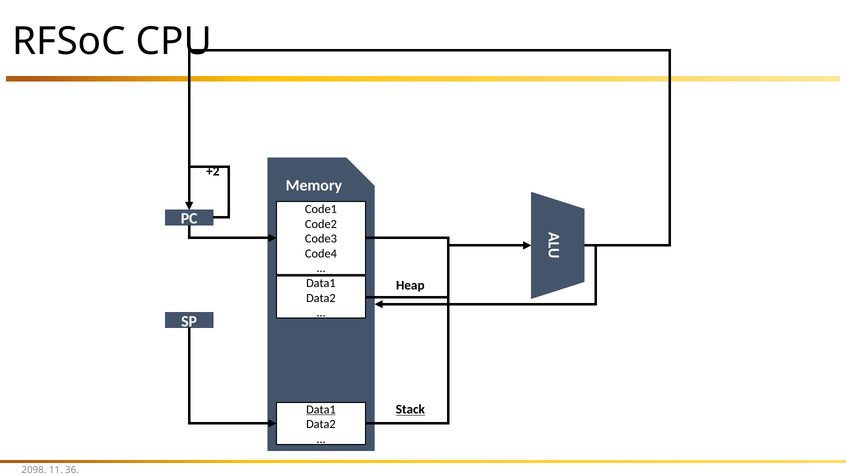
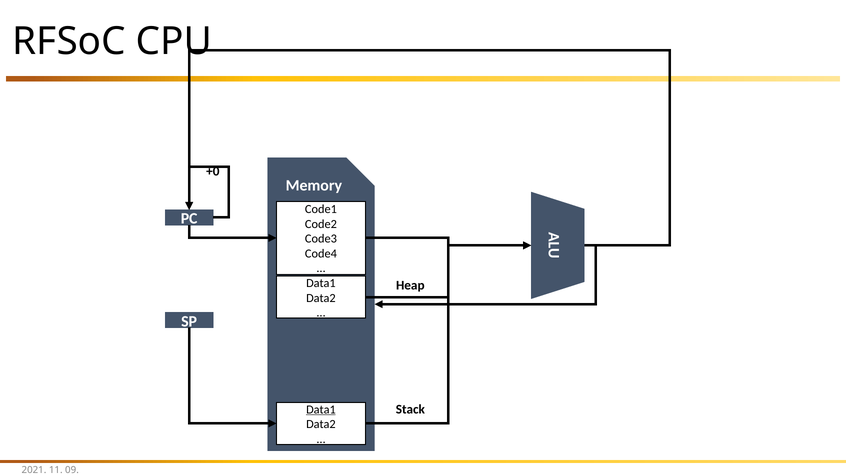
+2: +2 -> +0 (213, 171)
Stack underline: present -> none (410, 409)
2098: 2098 -> 2021 (34, 470)
36: 36 -> 09 (72, 470)
